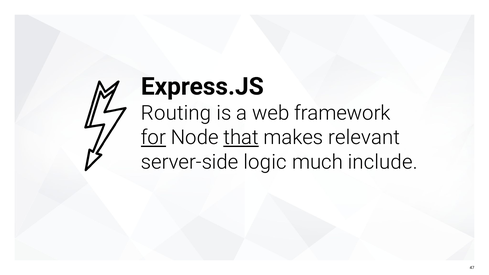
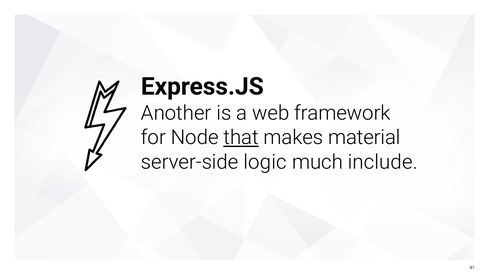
Routing: Routing -> Another (176, 113)
for underline: present -> none (153, 138)
relevant: relevant -> material (364, 138)
